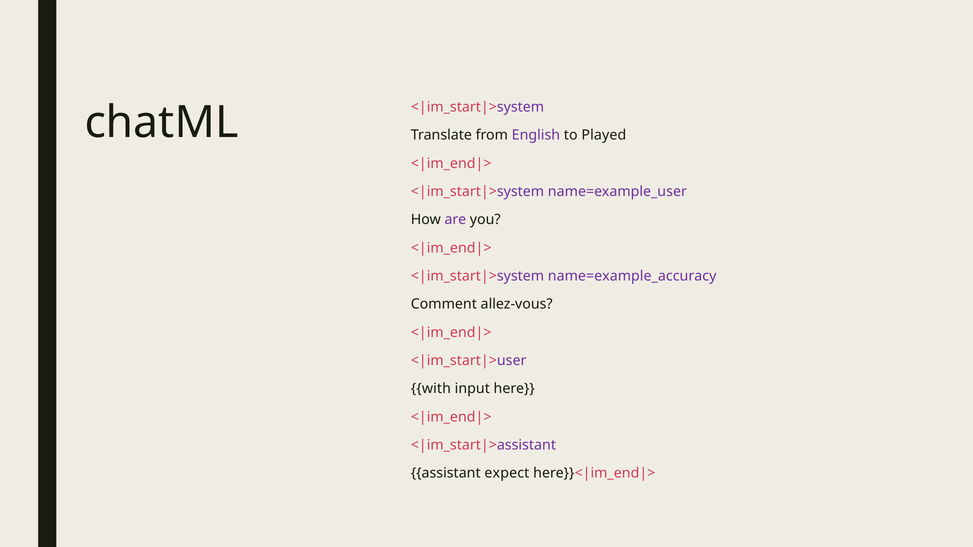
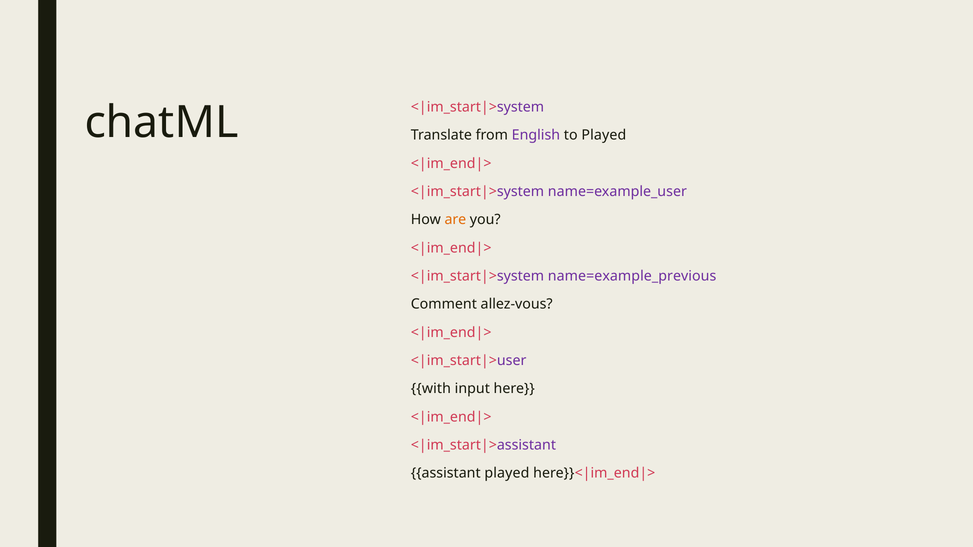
are colour: purple -> orange (455, 220)
name=example_accuracy: name=example_accuracy -> name=example_previous (632, 276)
assistant expect: expect -> played (507, 473)
